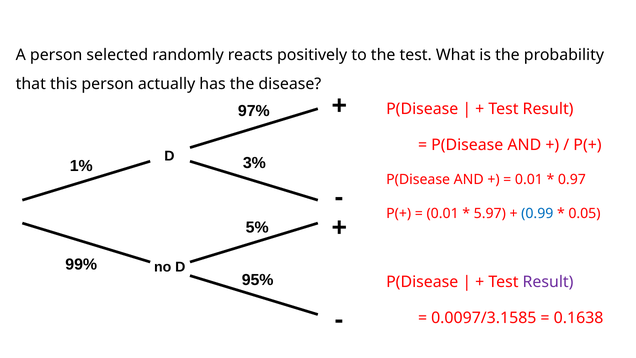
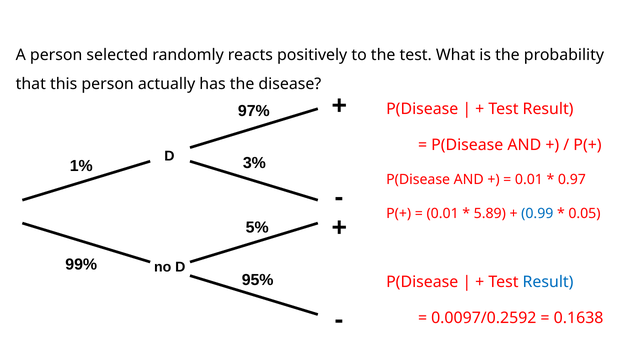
5.97: 5.97 -> 5.89 (490, 213)
Result colour: purple -> blue (548, 282)
0.0097/3.1585: 0.0097/3.1585 -> 0.0097/0.2592 (484, 318)
